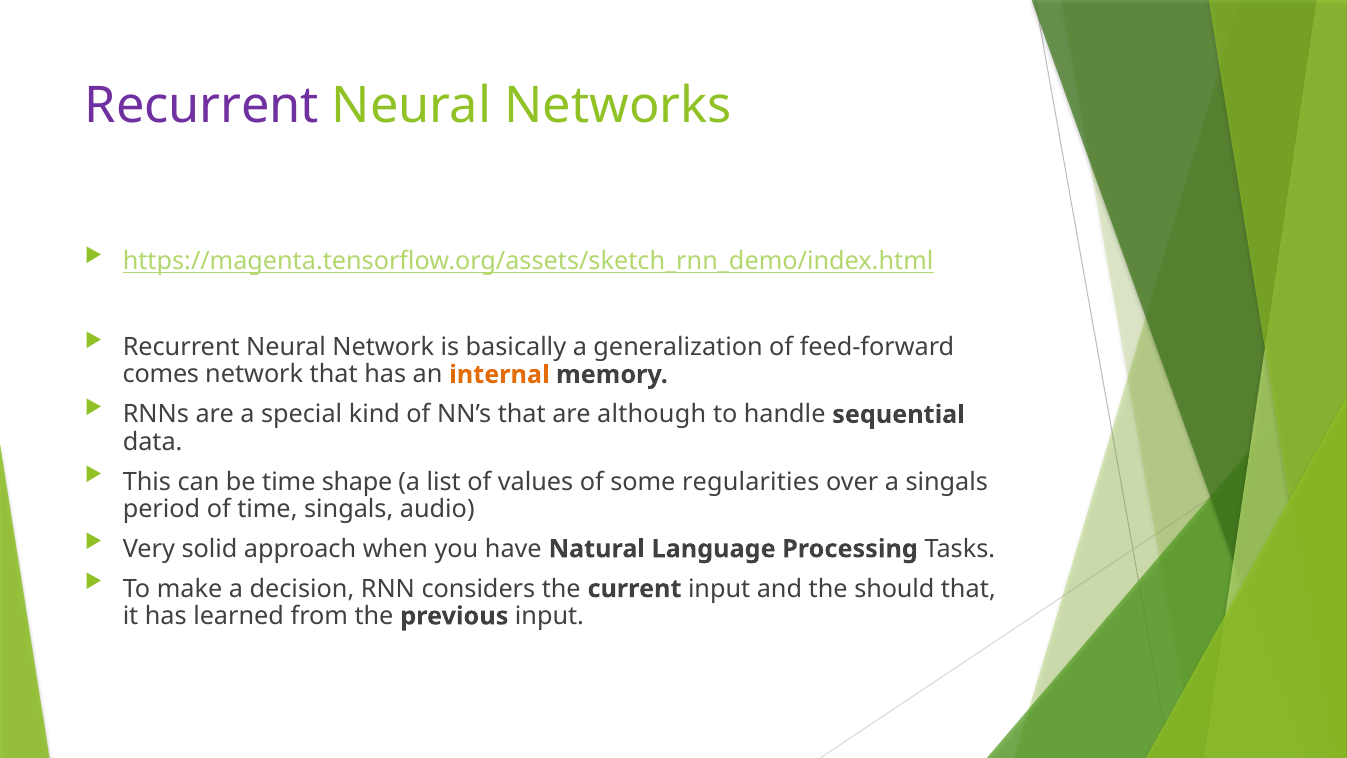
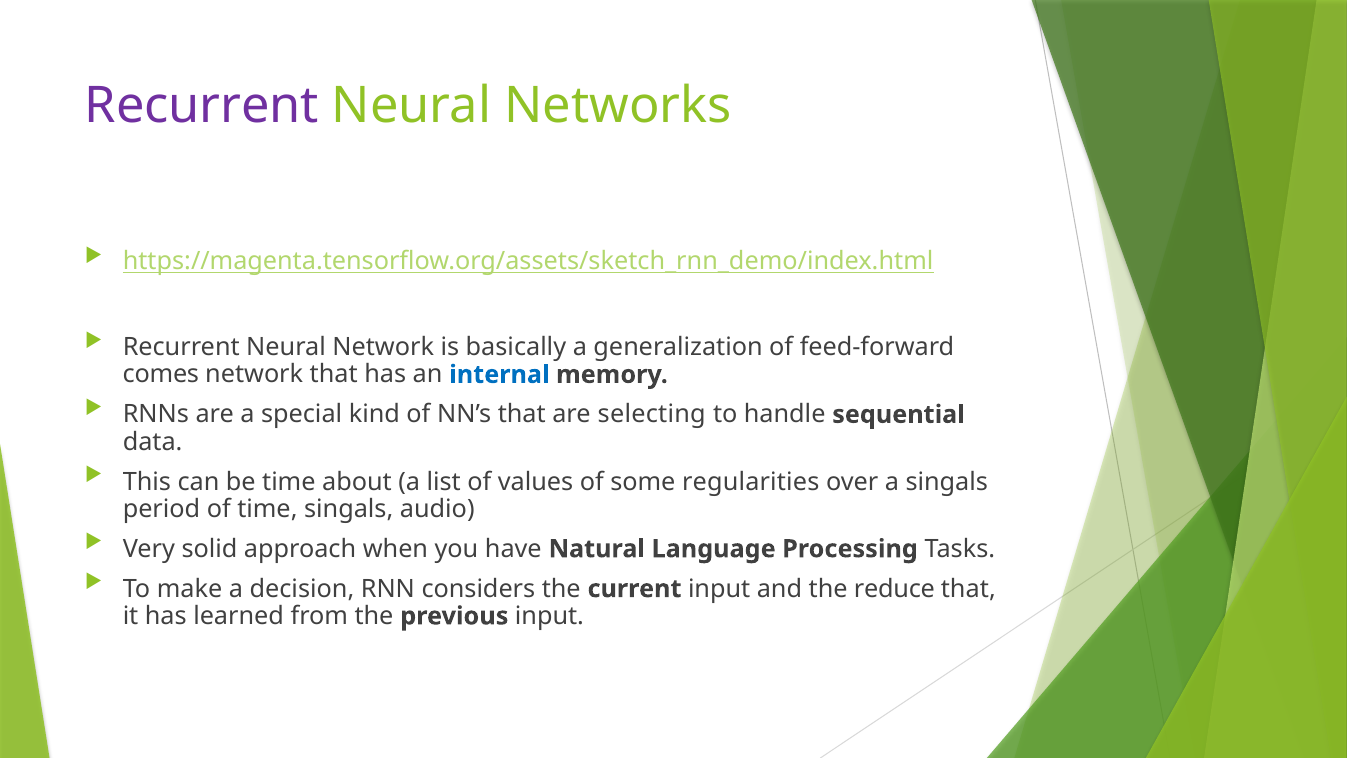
internal colour: orange -> blue (499, 374)
although: although -> selecting (652, 414)
shape: shape -> about (357, 482)
should: should -> reduce (894, 589)
